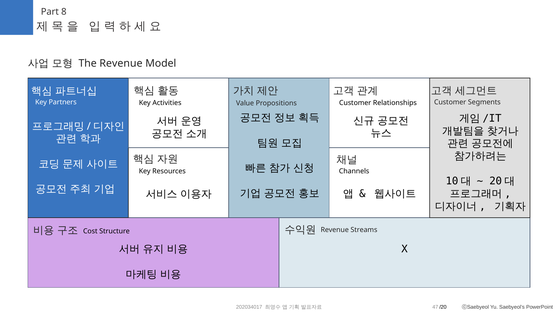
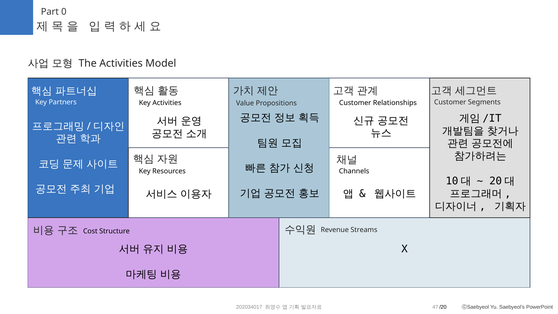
8: 8 -> 0 (64, 12)
The Revenue: Revenue -> Activities (121, 63)
